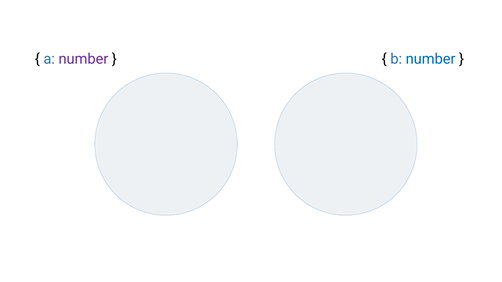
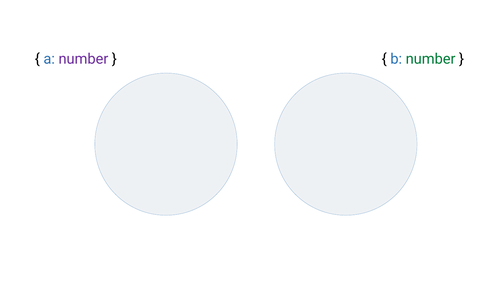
number colour: blue -> green (431, 59)
